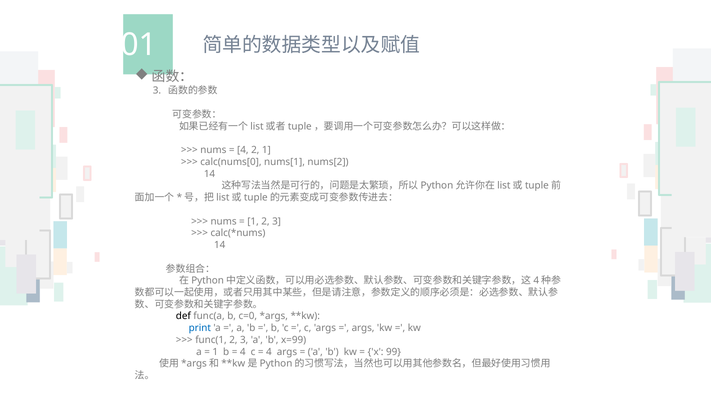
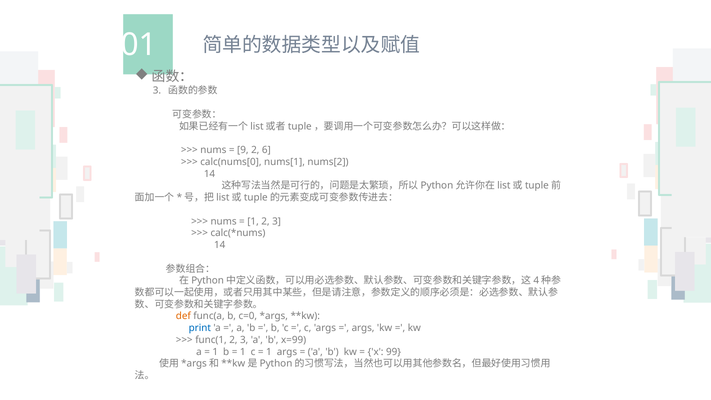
4: 4 -> 9 (243, 150)
2 1: 1 -> 6 (266, 150)
def colour: black -> orange (183, 316)
4: 4 -> 1 (243, 352)
4: 4 -> 1 (269, 352)
